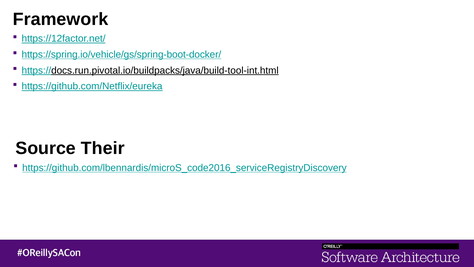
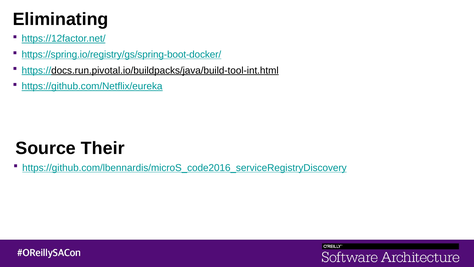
Framework: Framework -> Eliminating (61, 19)
https://spring.io/vehicle/gs/spring-boot-docker/: https://spring.io/vehicle/gs/spring-boot-docker/ -> https://spring.io/registry/gs/spring-boot-docker/ (121, 54)
